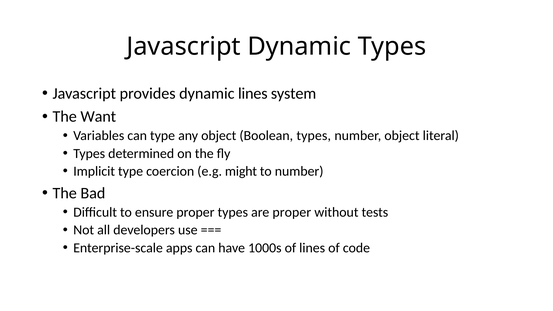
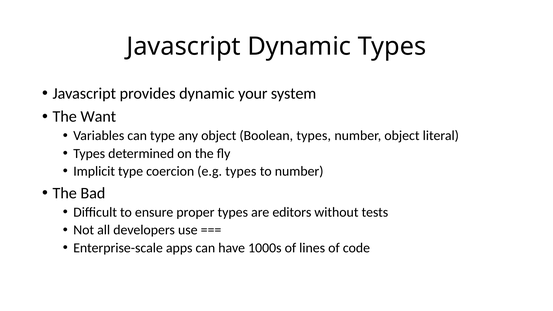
dynamic lines: lines -> your (253, 93)
e.g might: might -> types (241, 171)
are proper: proper -> editors (292, 212)
